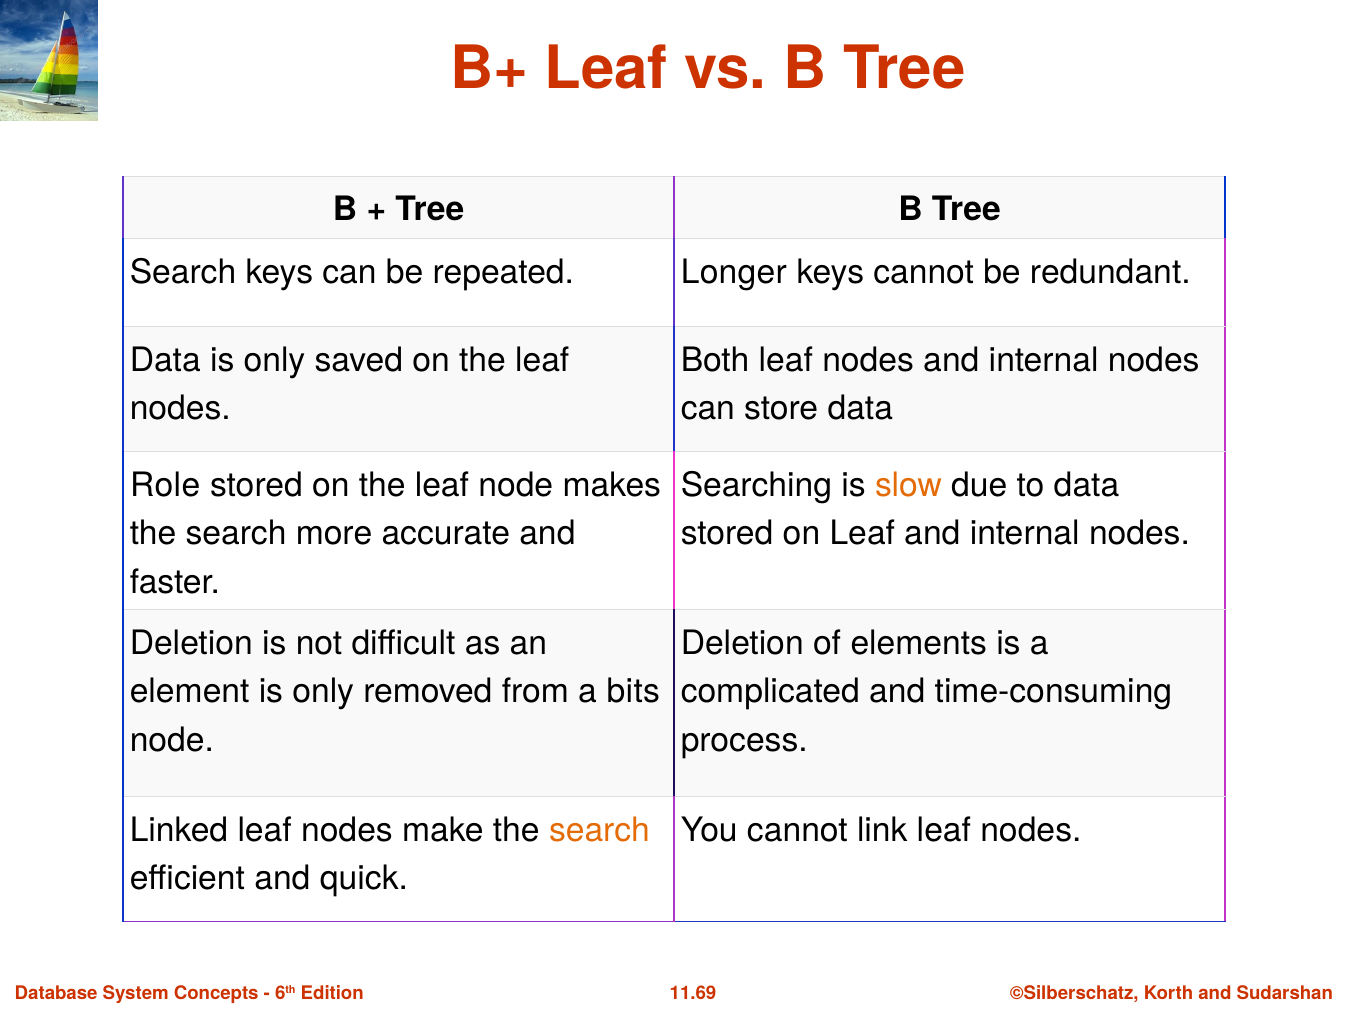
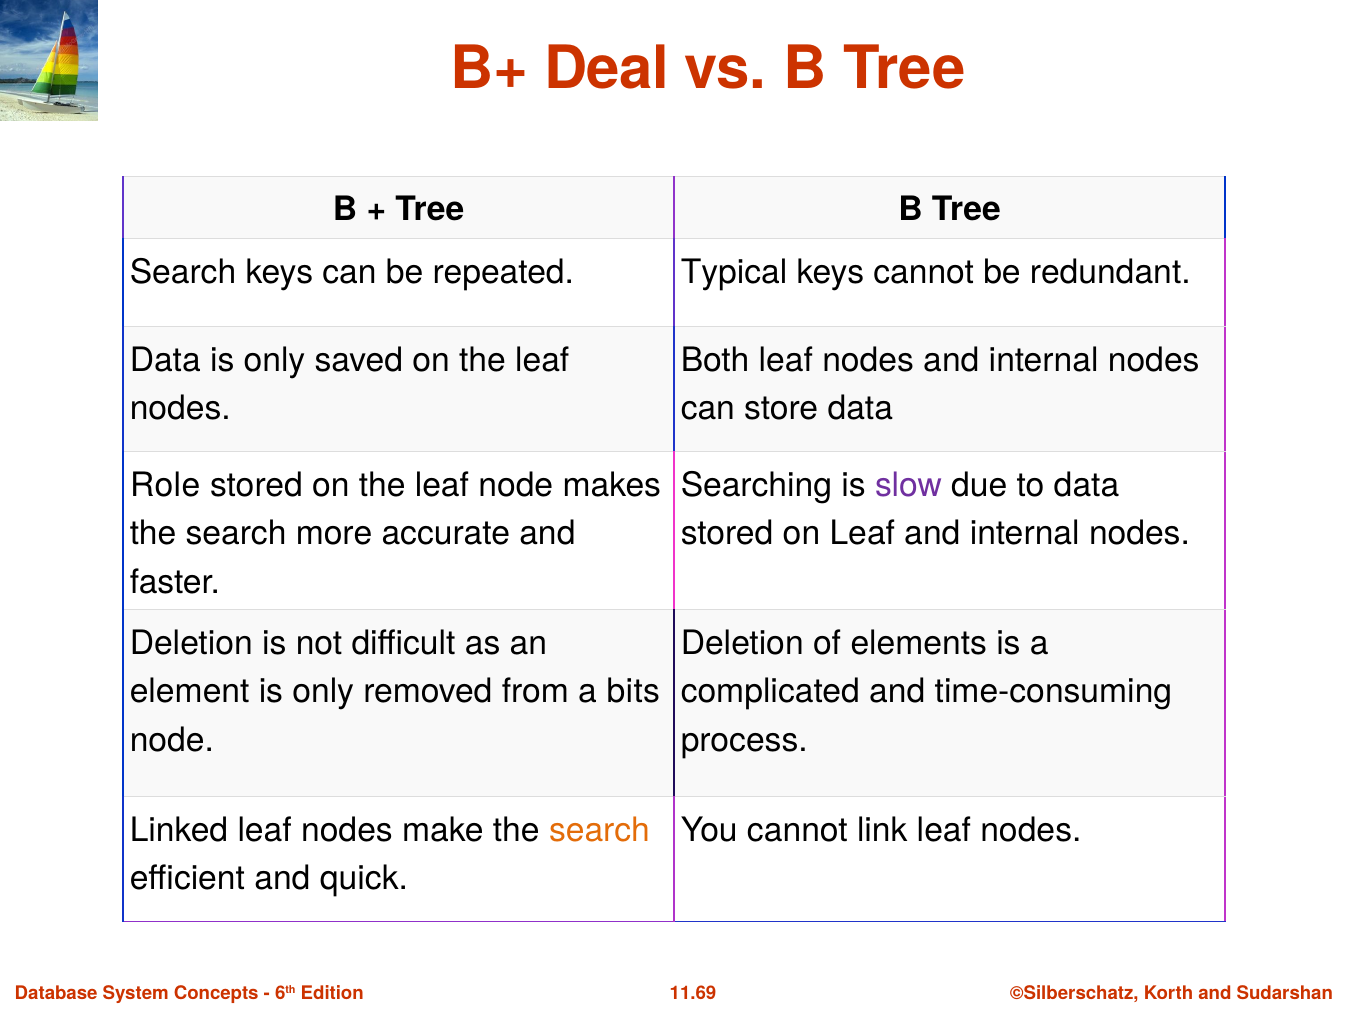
B+ Leaf: Leaf -> Deal (606, 69)
Longer: Longer -> Typical (734, 272)
slow colour: orange -> purple (909, 486)
